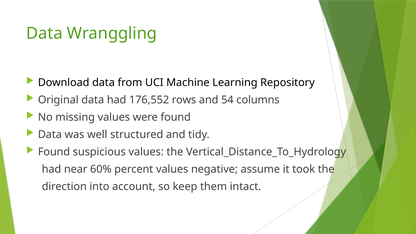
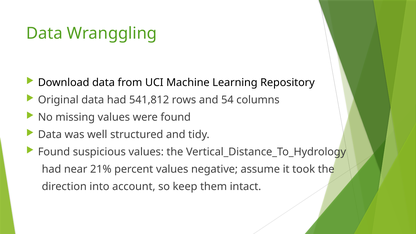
176,552: 176,552 -> 541,812 (149, 100)
60%: 60% -> 21% (101, 169)
